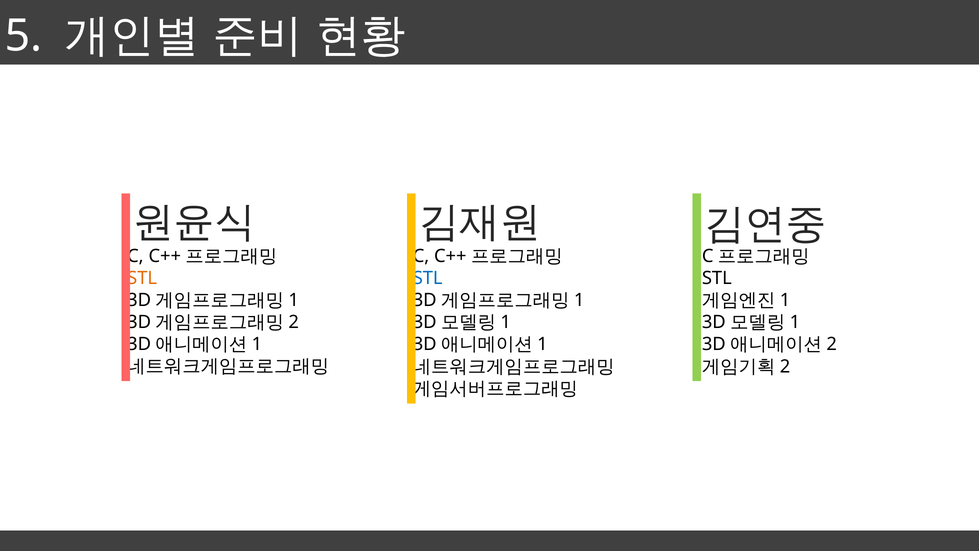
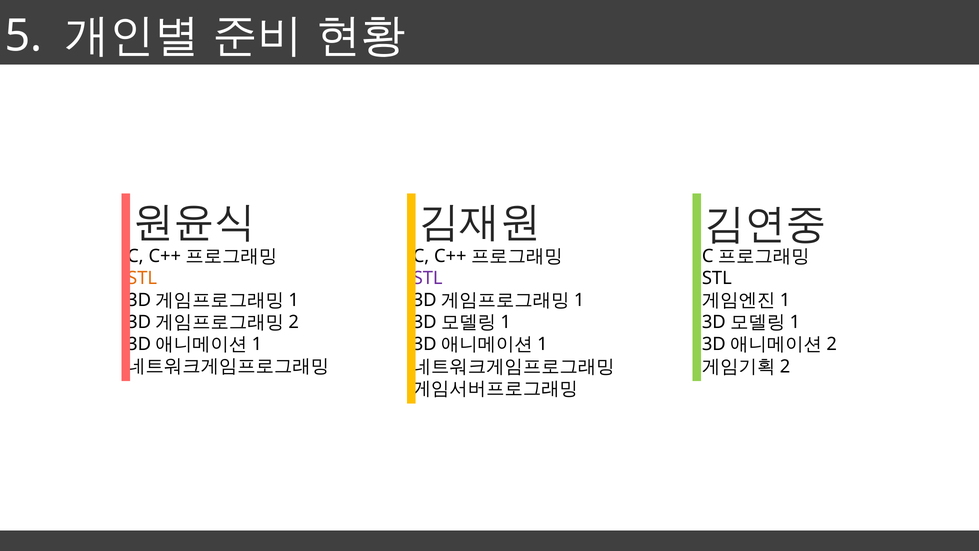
STL colour: blue -> purple (428, 278)
